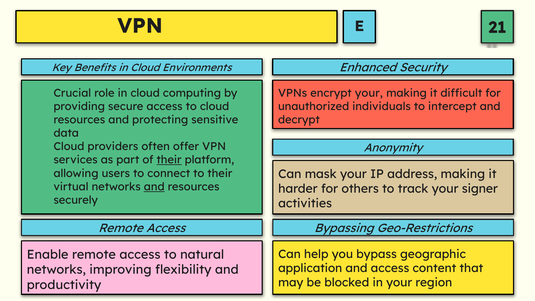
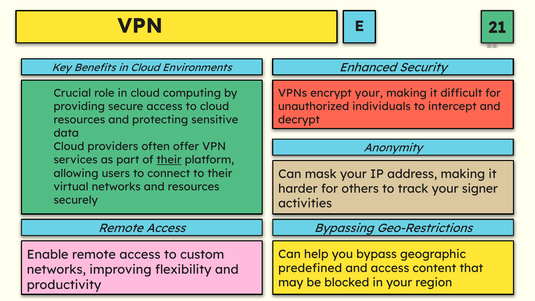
and underline: present -> none (154, 187)
natural: natural -> custom (202, 255)
application: application -> predefined (310, 268)
